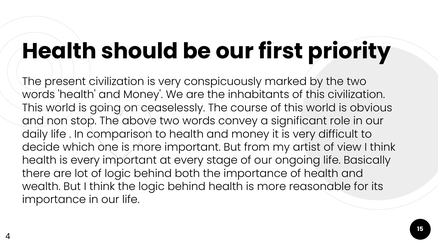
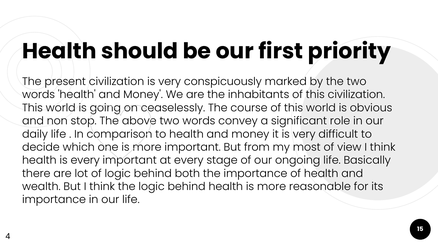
artist: artist -> most (307, 147)
